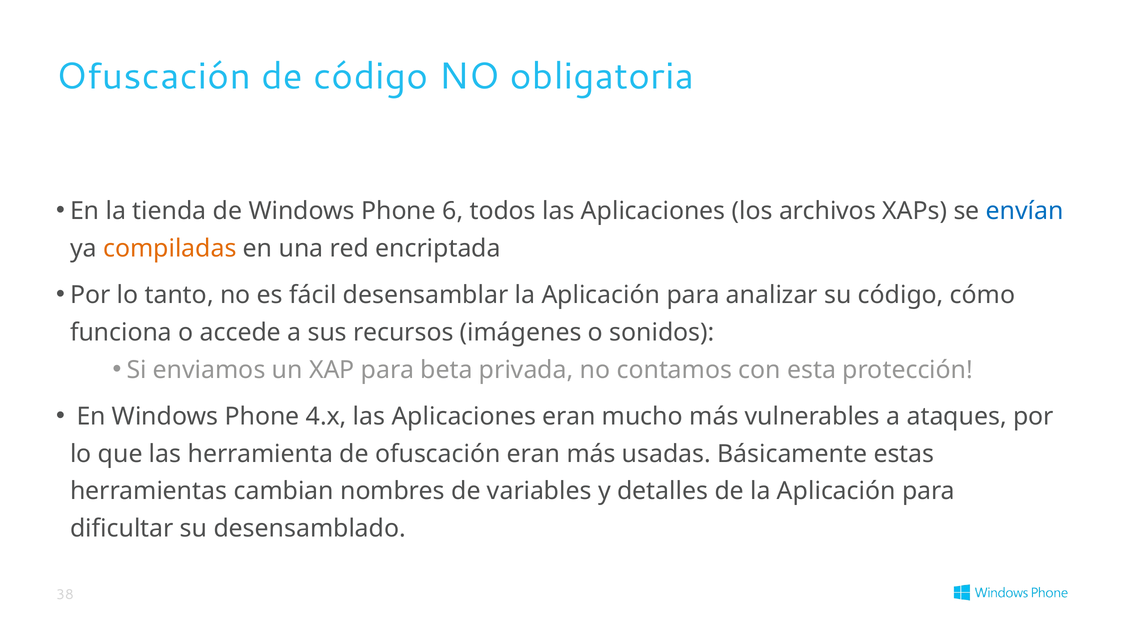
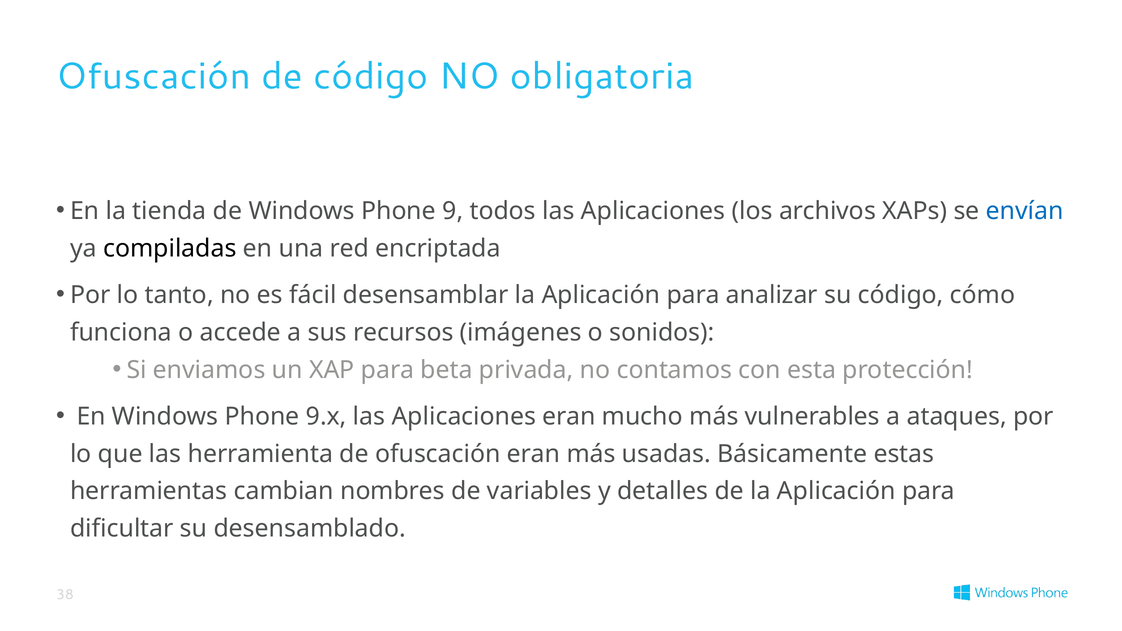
6: 6 -> 9 (453, 211)
compiladas colour: orange -> black (170, 248)
4.x: 4.x -> 9.x (326, 417)
